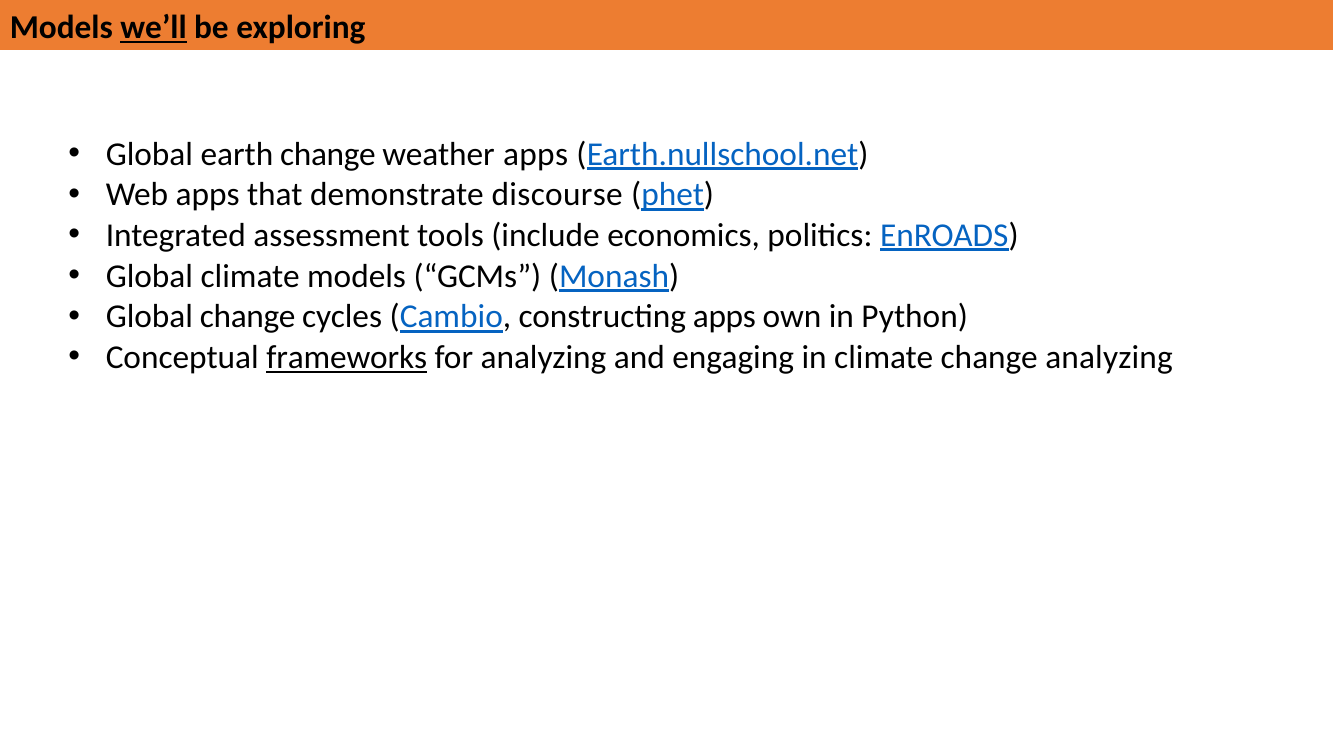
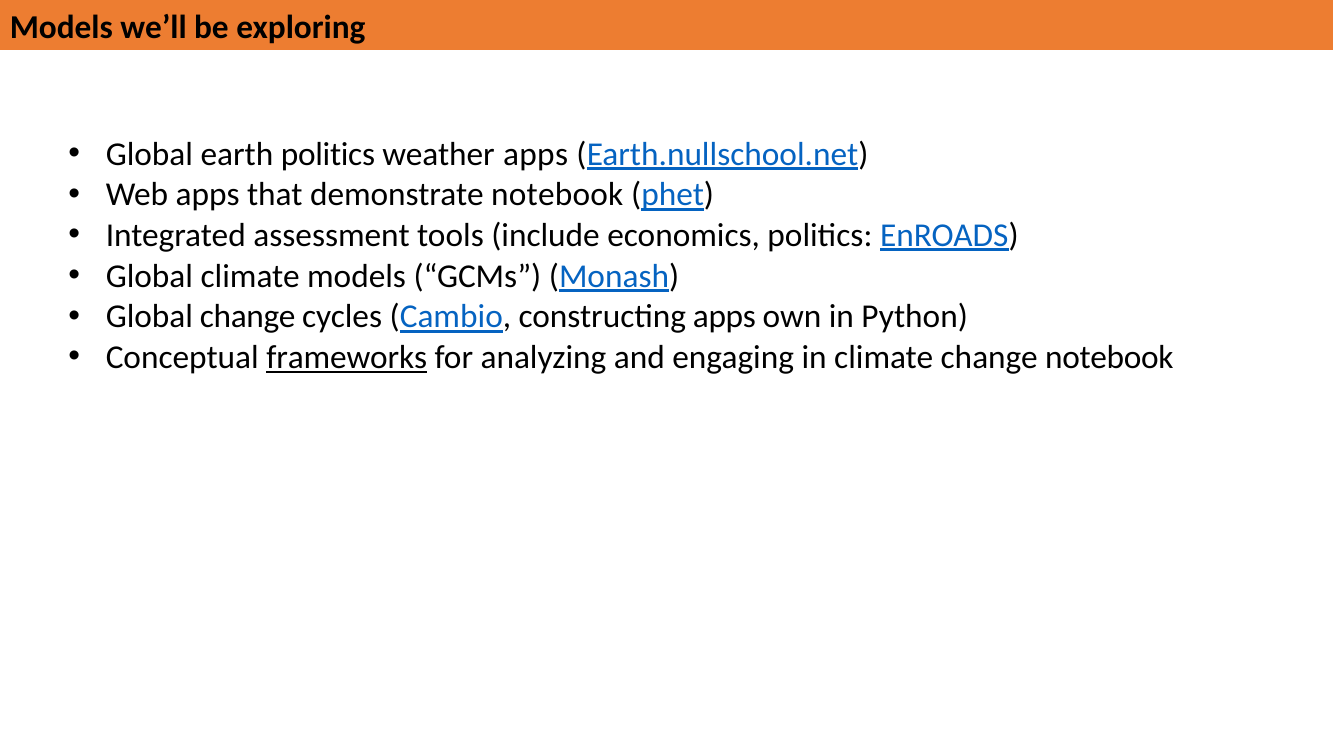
we’ll underline: present -> none (154, 27)
earth change: change -> politics (328, 154)
demonstrate discourse: discourse -> notebook (557, 195)
change analyzing: analyzing -> notebook (1109, 357)
